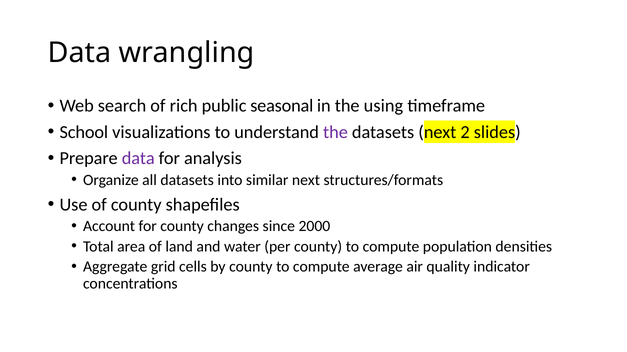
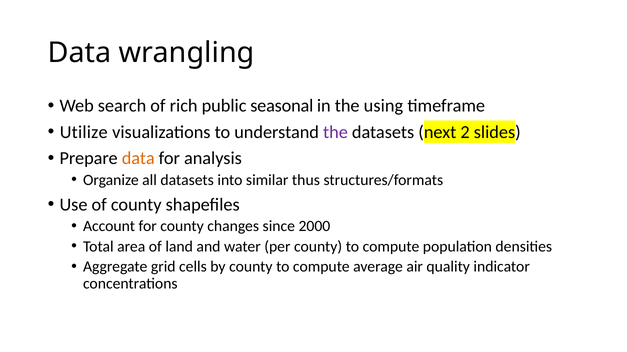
School: School -> Utilize (84, 132)
data colour: purple -> orange (138, 159)
similar next: next -> thus (306, 180)
